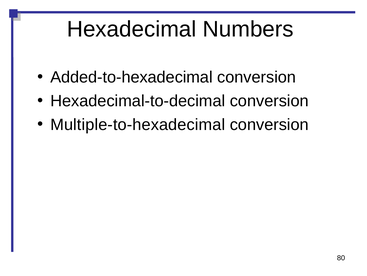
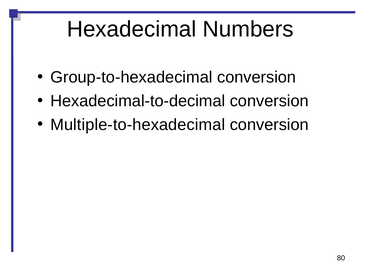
Added-to-hexadecimal: Added-to-hexadecimal -> Group-to-hexadecimal (131, 77)
